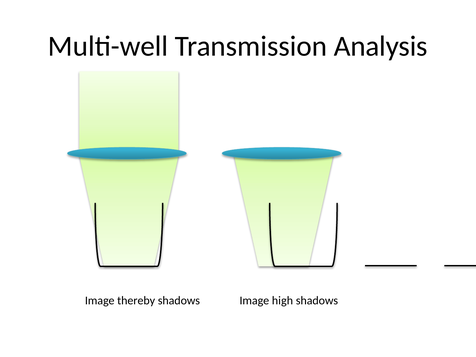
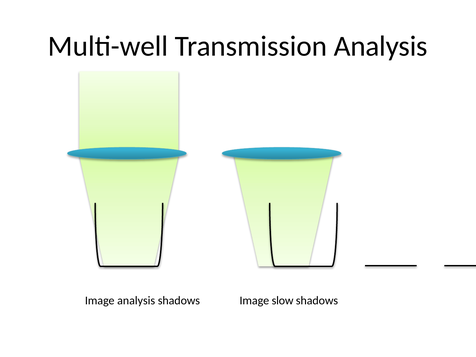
Image thereby: thereby -> analysis (136, 300)
high: high -> slow (283, 300)
